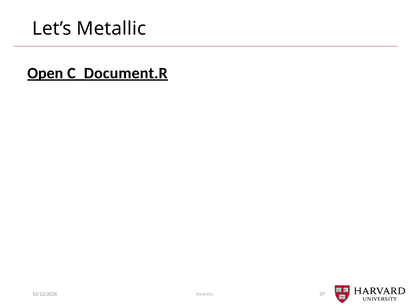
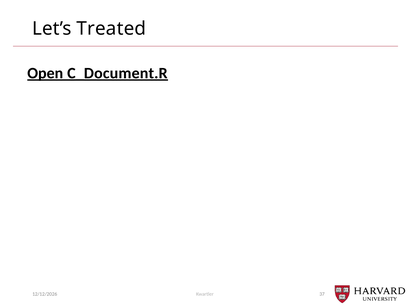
Metallic: Metallic -> Treated (111, 28)
